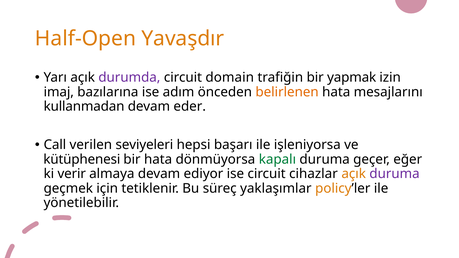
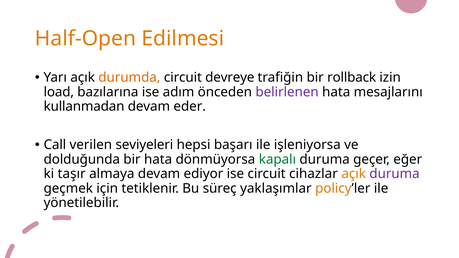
Yavaşdır: Yavaşdır -> Edilmesi (183, 39)
durumda colour: purple -> orange (129, 78)
domain: domain -> devreye (230, 78)
yapmak: yapmak -> rollback (352, 78)
imaj: imaj -> load (59, 92)
belirlenen colour: orange -> purple (287, 92)
kütüphenesi: kütüphenesi -> dolduğunda (82, 159)
verir: verir -> taşır (72, 174)
